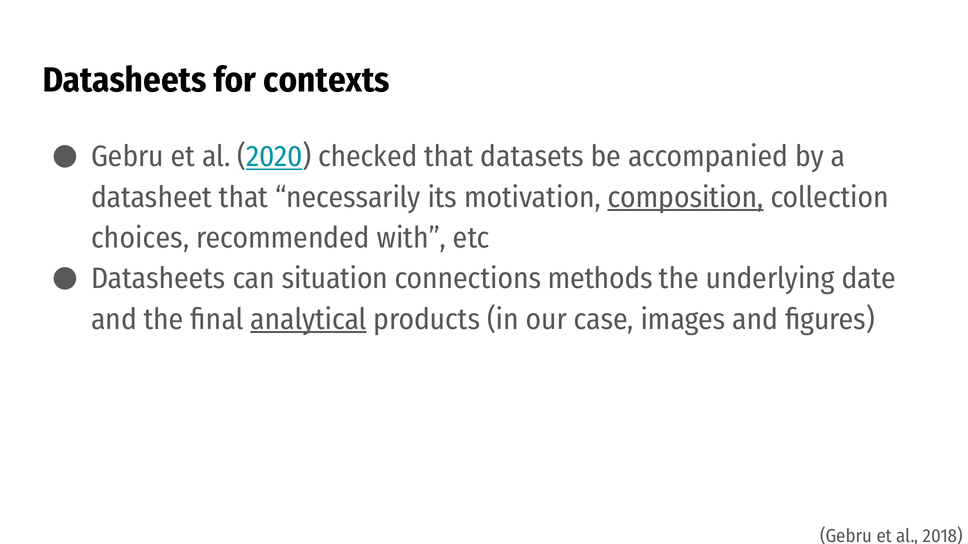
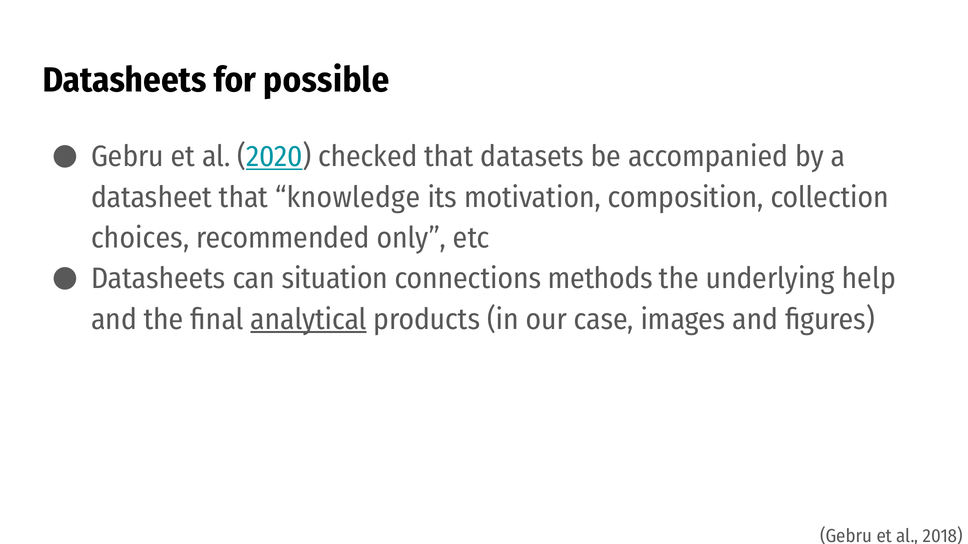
contexts: contexts -> possible (326, 80)
necessarily: necessarily -> knowledge (348, 197)
composition underline: present -> none (686, 197)
with: with -> only (411, 238)
date: date -> help (869, 279)
